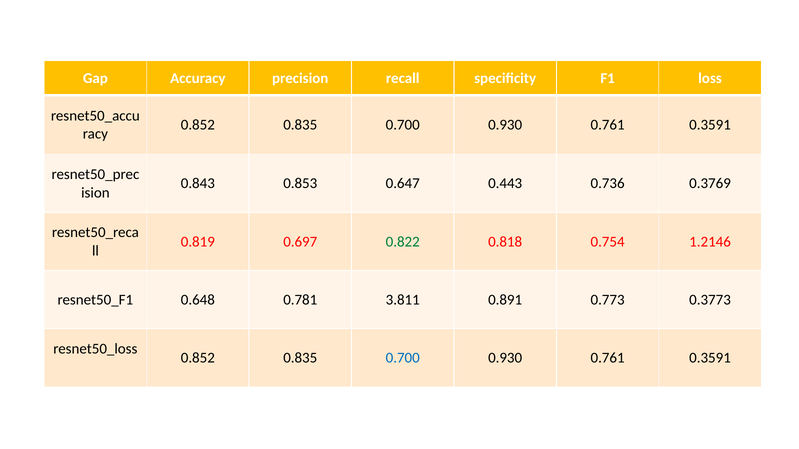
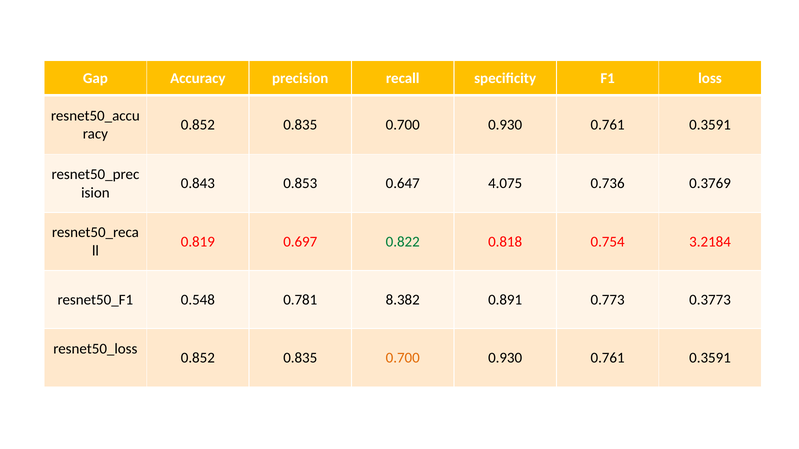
0.443: 0.443 -> 4.075 (505, 184)
1.2146: 1.2146 -> 3.2184 (710, 242)
0.648: 0.648 -> 0.548 (198, 300)
3.811: 3.811 -> 8.382 (403, 300)
0.700 colour: blue -> orange (403, 358)
